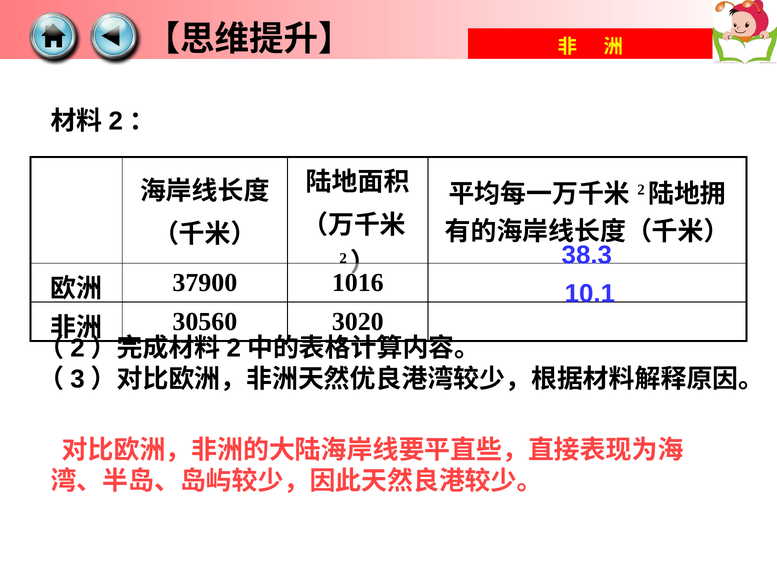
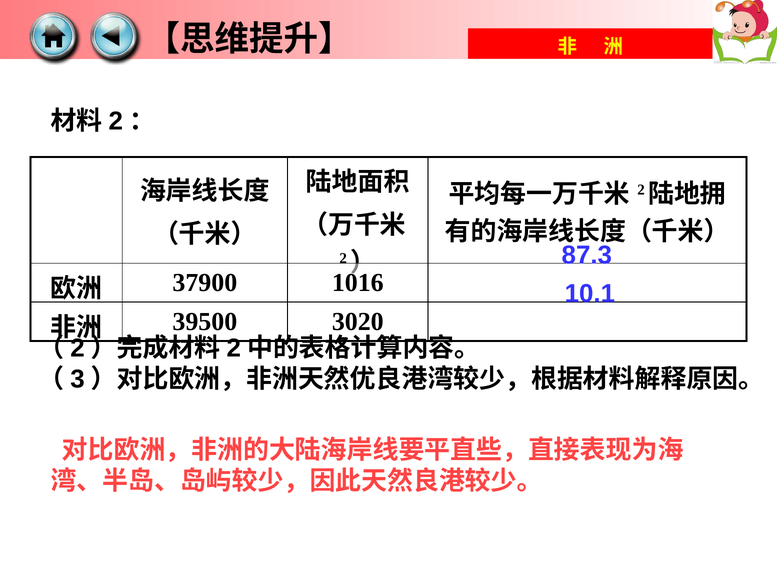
38.3: 38.3 -> 87.3 (587, 255)
30560: 30560 -> 39500 (205, 322)
